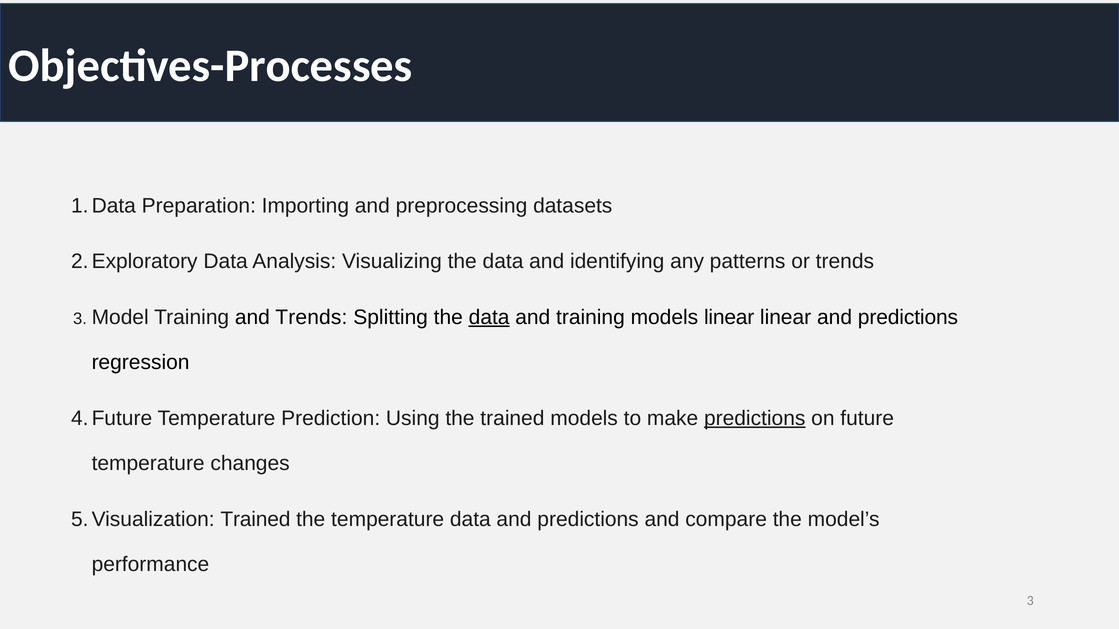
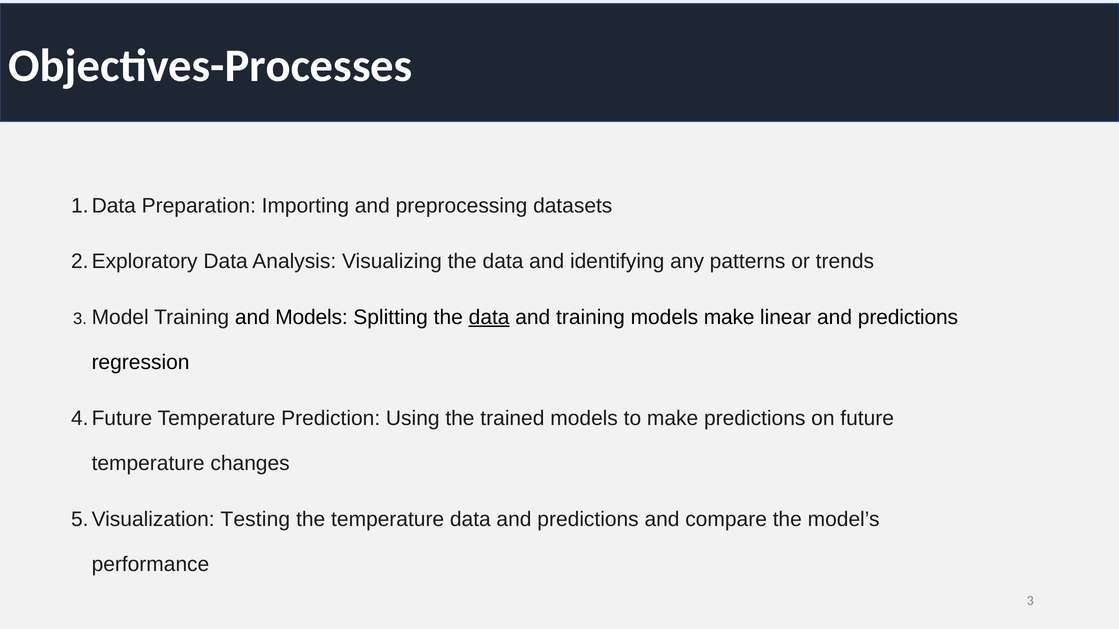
and Trends: Trends -> Models (312, 317)
models linear: linear -> make (729, 317)
predictions underline: present -> none (755, 419)
Trained: Trained -> Testing (255, 520)
